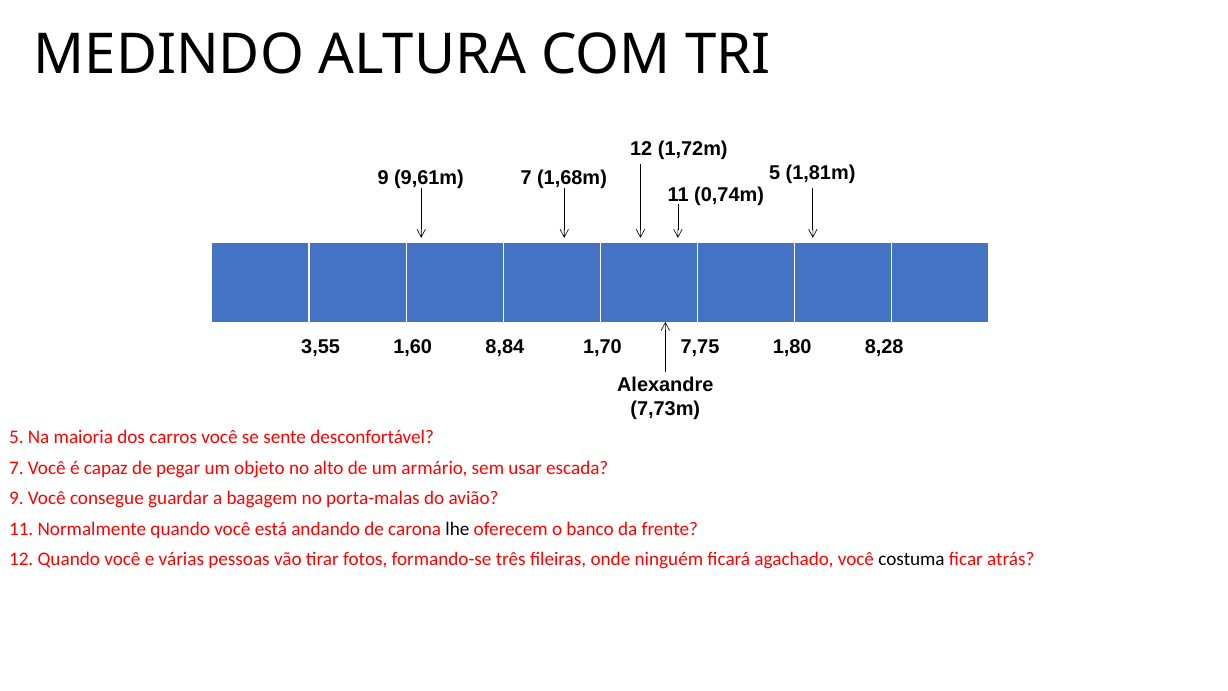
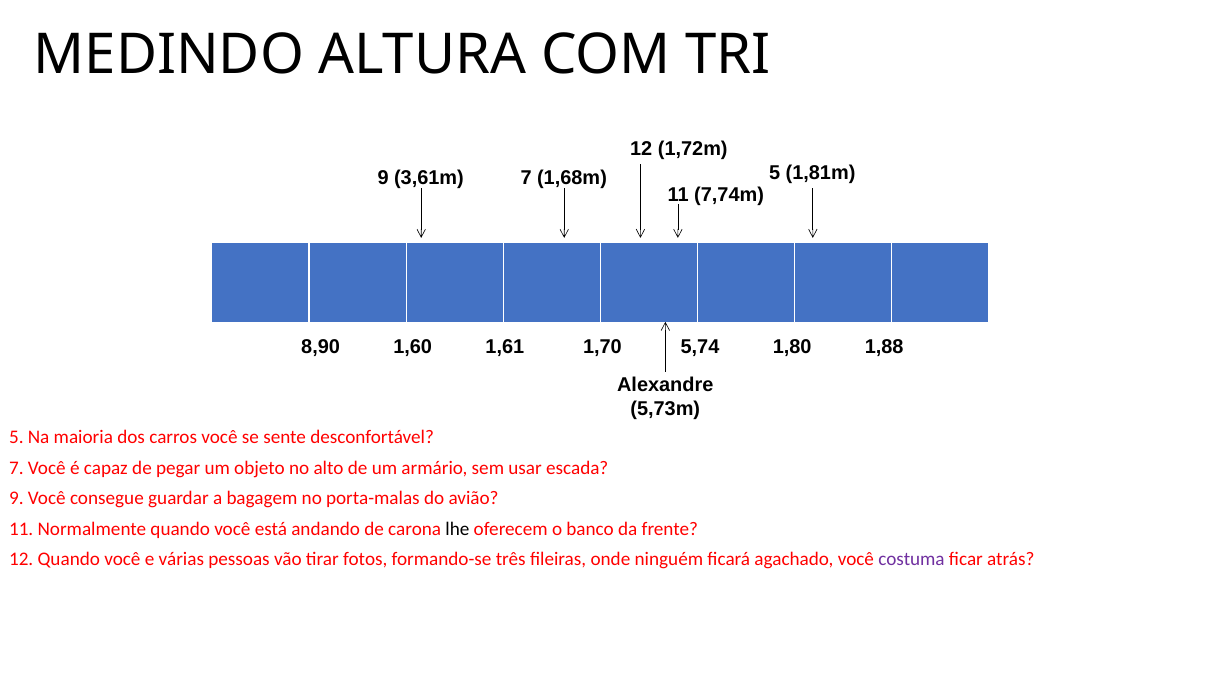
9,61m: 9,61m -> 3,61m (429, 178)
0,74m: 0,74m -> 7,74m (729, 195)
3,55: 3,55 -> 8,90 (321, 347)
8,84: 8,84 -> 1,61 (505, 347)
7,75: 7,75 -> 5,74 (700, 347)
8,28: 8,28 -> 1,88 (884, 347)
7,73m: 7,73m -> 5,73m (665, 408)
costuma colour: black -> purple (911, 559)
